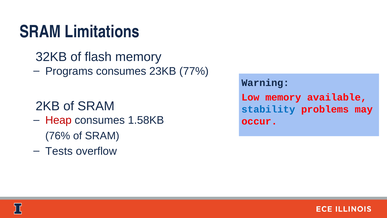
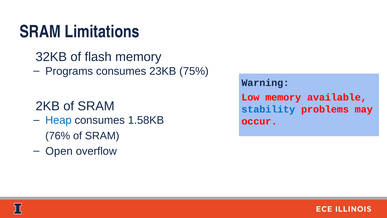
77%: 77% -> 75% (194, 71)
Heap colour: red -> blue (58, 120)
Tests: Tests -> Open (59, 151)
